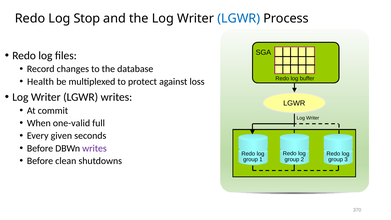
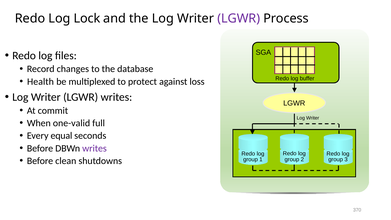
Stop: Stop -> Lock (87, 19)
LGWR colour: blue -> purple (239, 19)
given: given -> equal (61, 136)
